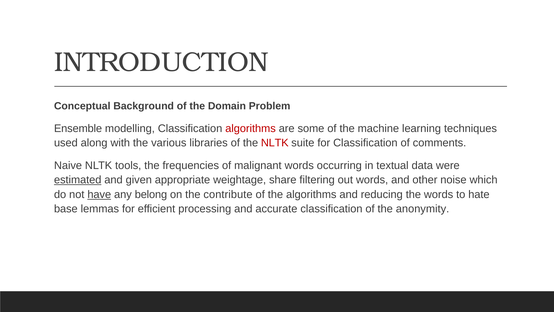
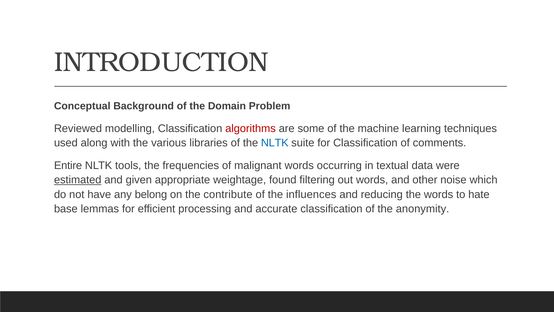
Ensemble: Ensemble -> Reviewed (78, 128)
NLTK colour: red -> blue (275, 143)
Naive: Naive -> Entire (68, 165)
share: share -> found (283, 180)
have underline: present -> none (99, 194)
the algorithms: algorithms -> influences (311, 194)
